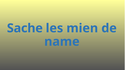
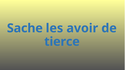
mien: mien -> avoir (82, 28)
name: name -> tierce (62, 42)
